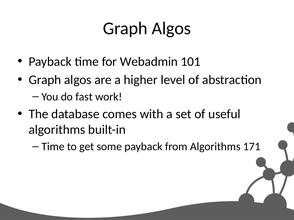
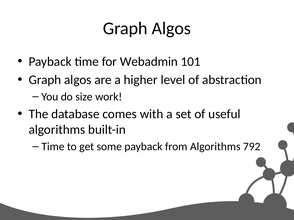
fast: fast -> size (84, 97)
171: 171 -> 792 (252, 147)
